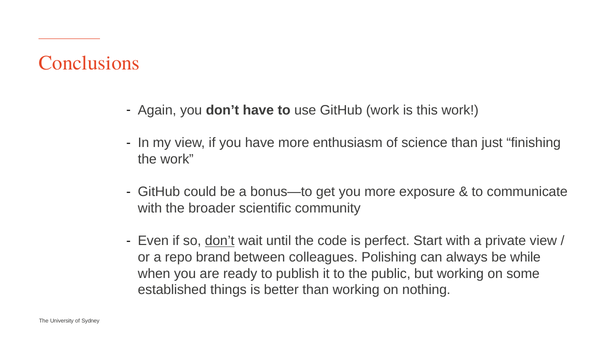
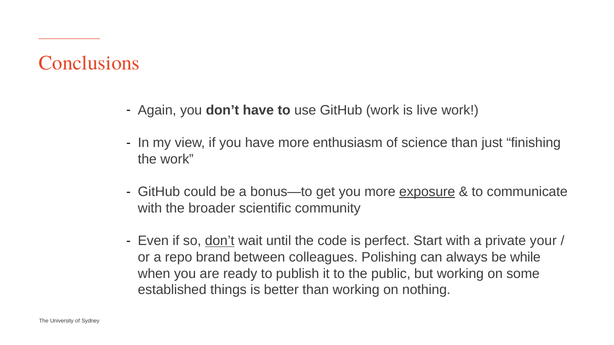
this: this -> live (427, 110)
exposure underline: none -> present (427, 192)
private view: view -> your (543, 241)
